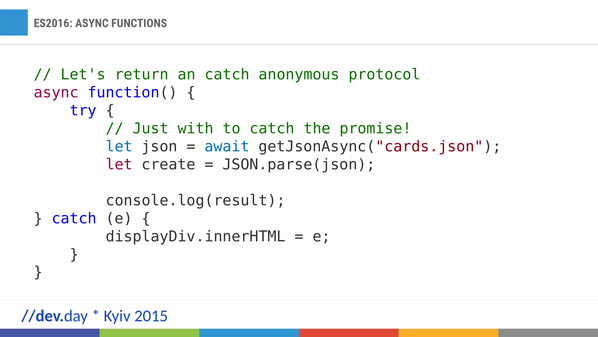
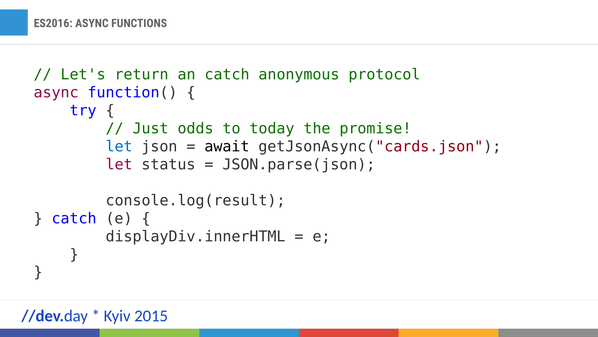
with: with -> odds (196, 128)
to catch: catch -> today (272, 128)
await colour: blue -> black (227, 146)
create: create -> status (168, 164)
